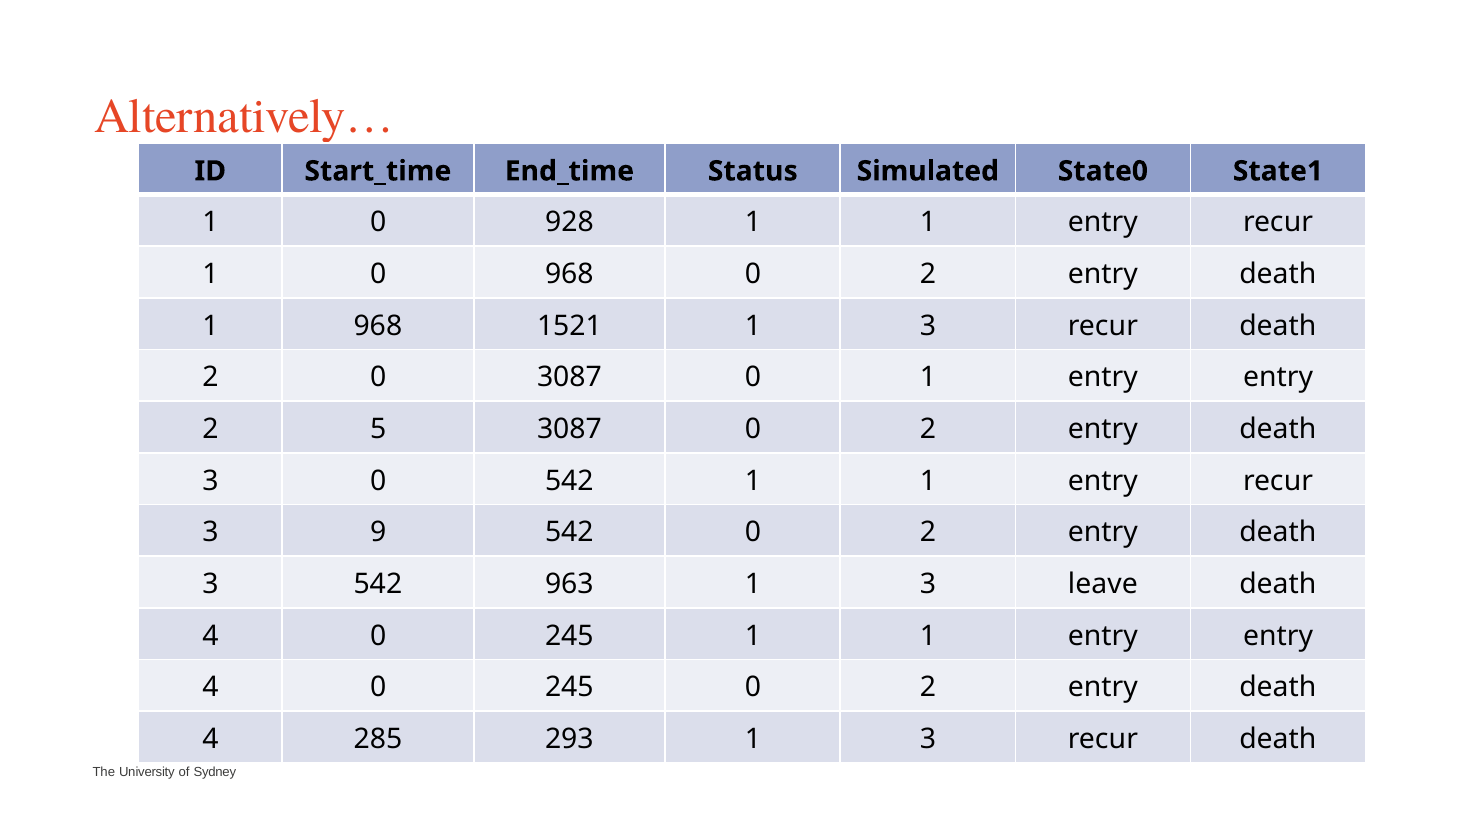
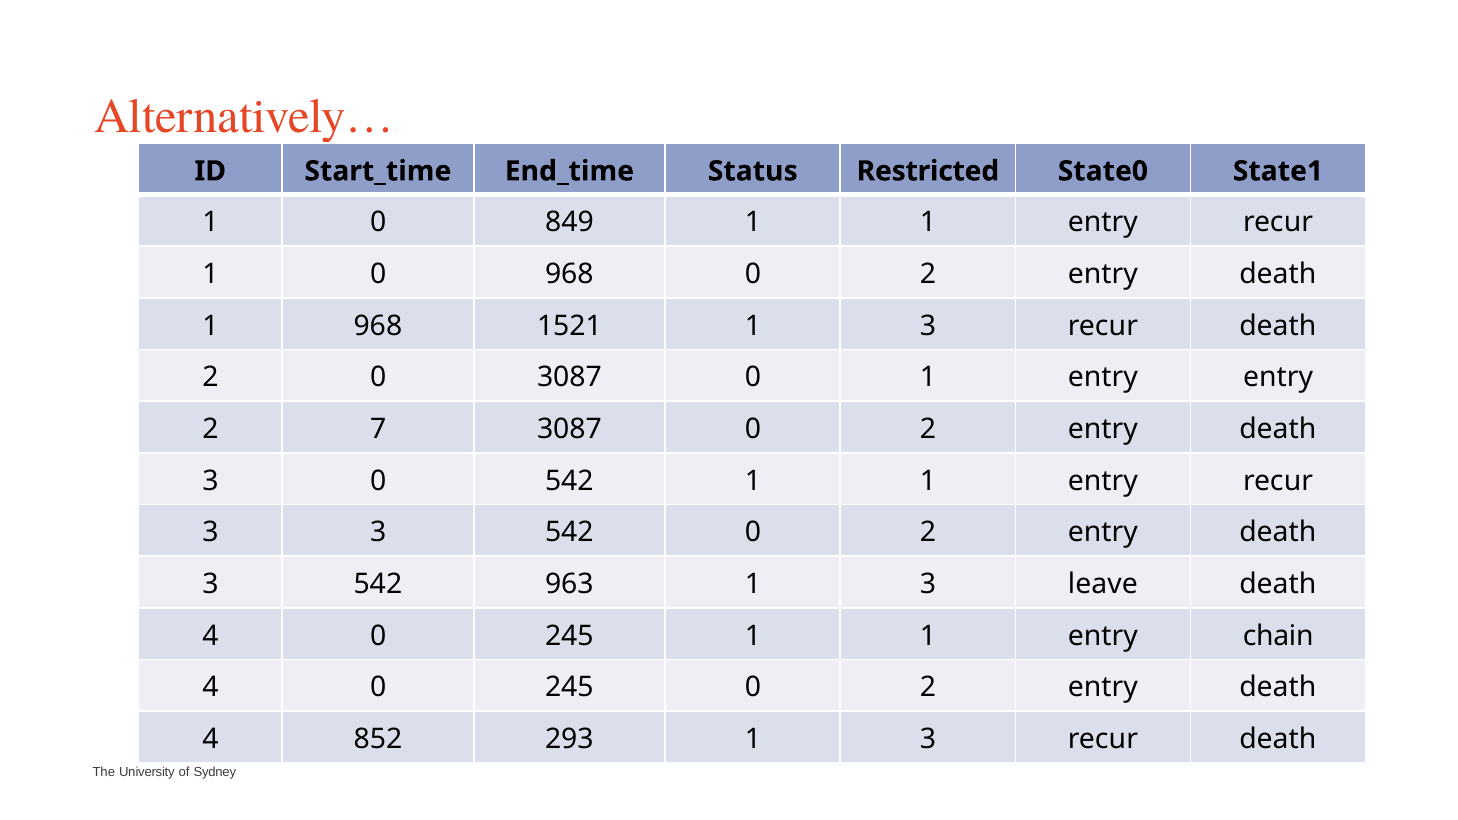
Simulated: Simulated -> Restricted (928, 171)
928: 928 -> 849 (569, 222)
5: 5 -> 7 (378, 429)
3 9: 9 -> 3 (378, 532)
1 1 entry entry: entry -> chain (1278, 636)
285: 285 -> 852 (378, 739)
